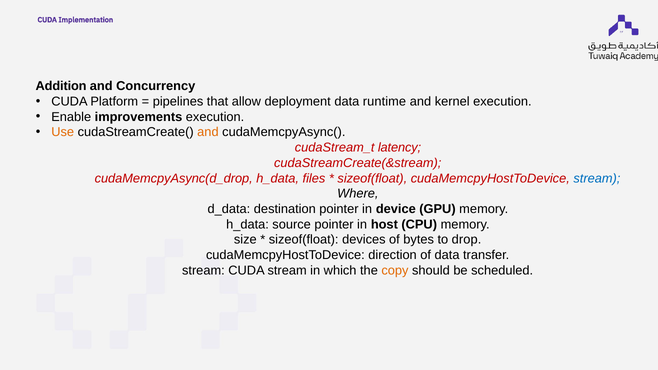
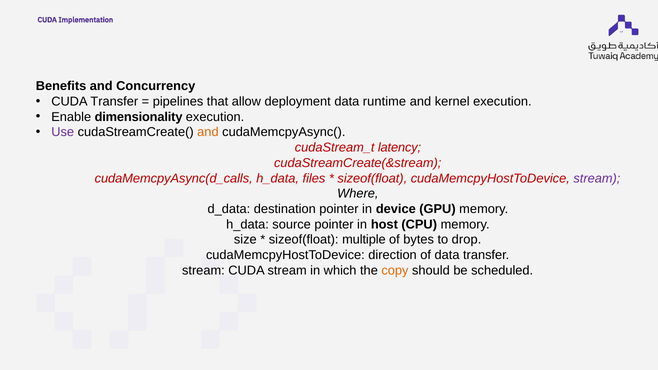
Addition: Addition -> Benefits (61, 86)
CUDA Platform: Platform -> Transfer (114, 102)
improvements: improvements -> dimensionality (139, 117)
Use colour: orange -> purple (63, 132)
cudaMemcpyAsync(d_drop: cudaMemcpyAsync(d_drop -> cudaMemcpyAsync(d_calls (174, 178)
stream colour: blue -> purple (597, 178)
devices: devices -> multiple (364, 240)
